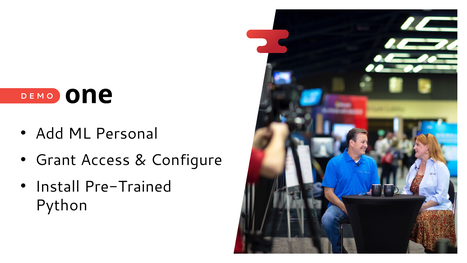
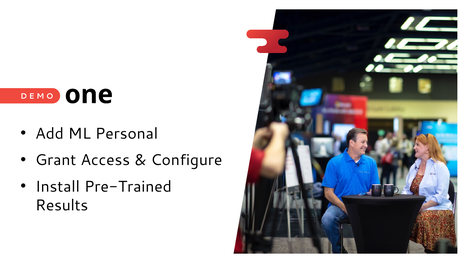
Python: Python -> Results (62, 205)
